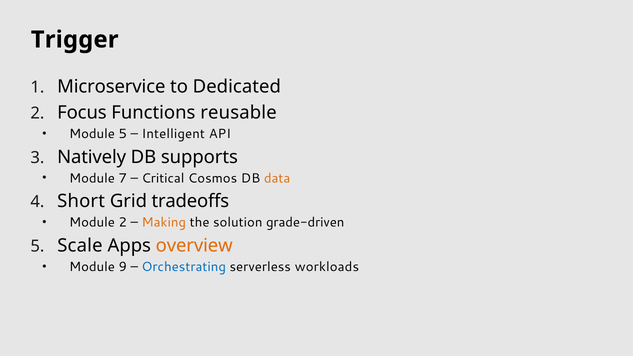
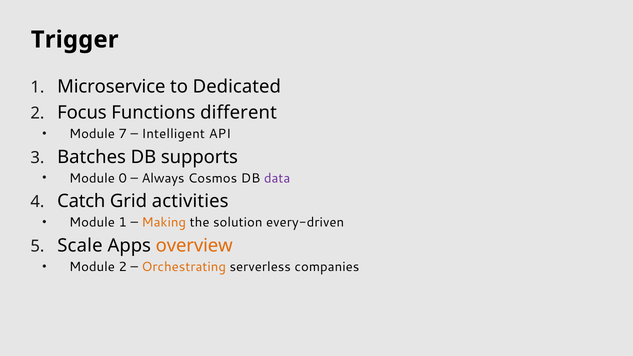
reusable: reusable -> different (239, 113)
Module 5: 5 -> 7 (123, 134)
Natively: Natively -> Batches (92, 157)
7: 7 -> 0 (123, 178)
Critical: Critical -> Always (163, 178)
data colour: orange -> purple (277, 178)
Short: Short -> Catch (81, 201)
tradeoffs: tradeoffs -> activities (190, 201)
Module 2: 2 -> 1 (123, 223)
grade-driven: grade-driven -> every-driven (305, 223)
Module 9: 9 -> 2 (123, 267)
Orchestrating colour: blue -> orange (184, 267)
workloads: workloads -> companies (327, 267)
